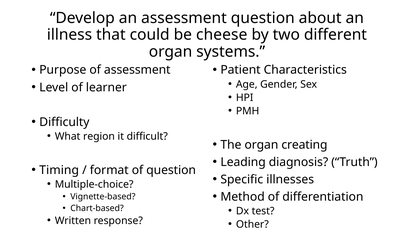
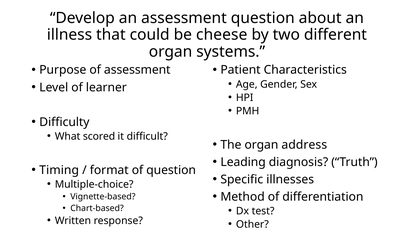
region: region -> scored (99, 136)
creating: creating -> address (304, 145)
